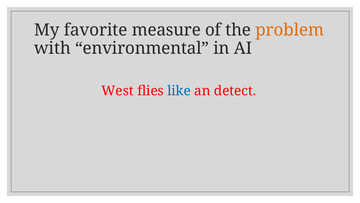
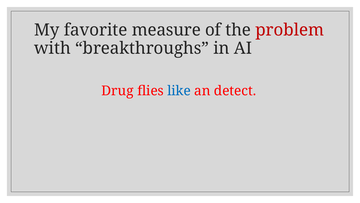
problem colour: orange -> red (290, 30)
environmental: environmental -> breakthroughs (142, 48)
West: West -> Drug (117, 91)
